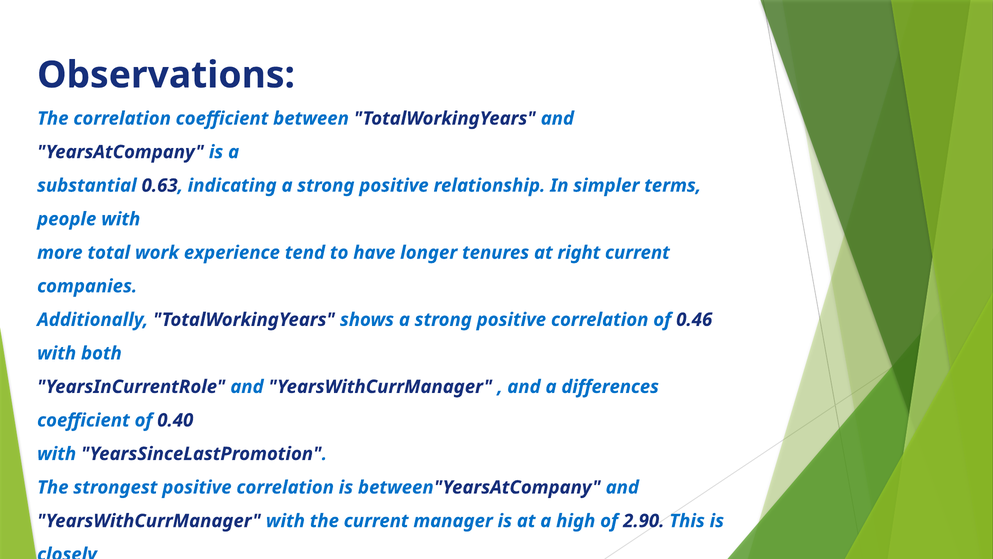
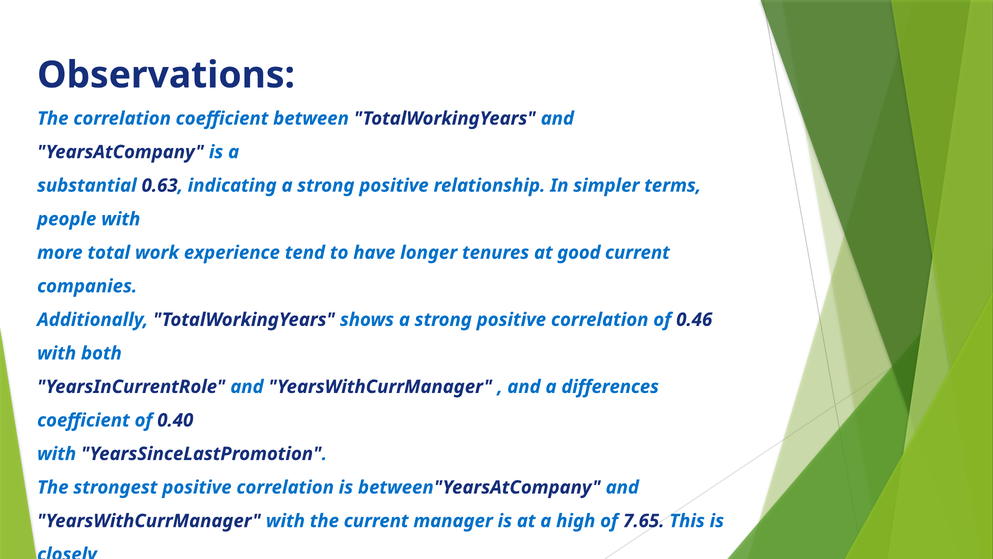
right: right -> good (579, 252)
2.90: 2.90 -> 7.65 (644, 521)
